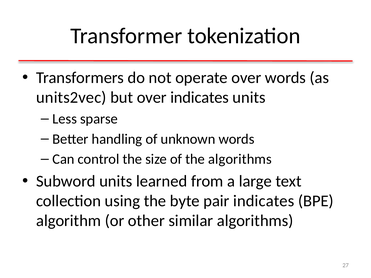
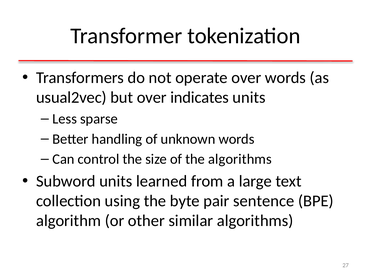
units2vec: units2vec -> usual2vec (71, 98)
pair indicates: indicates -> sentence (264, 201)
